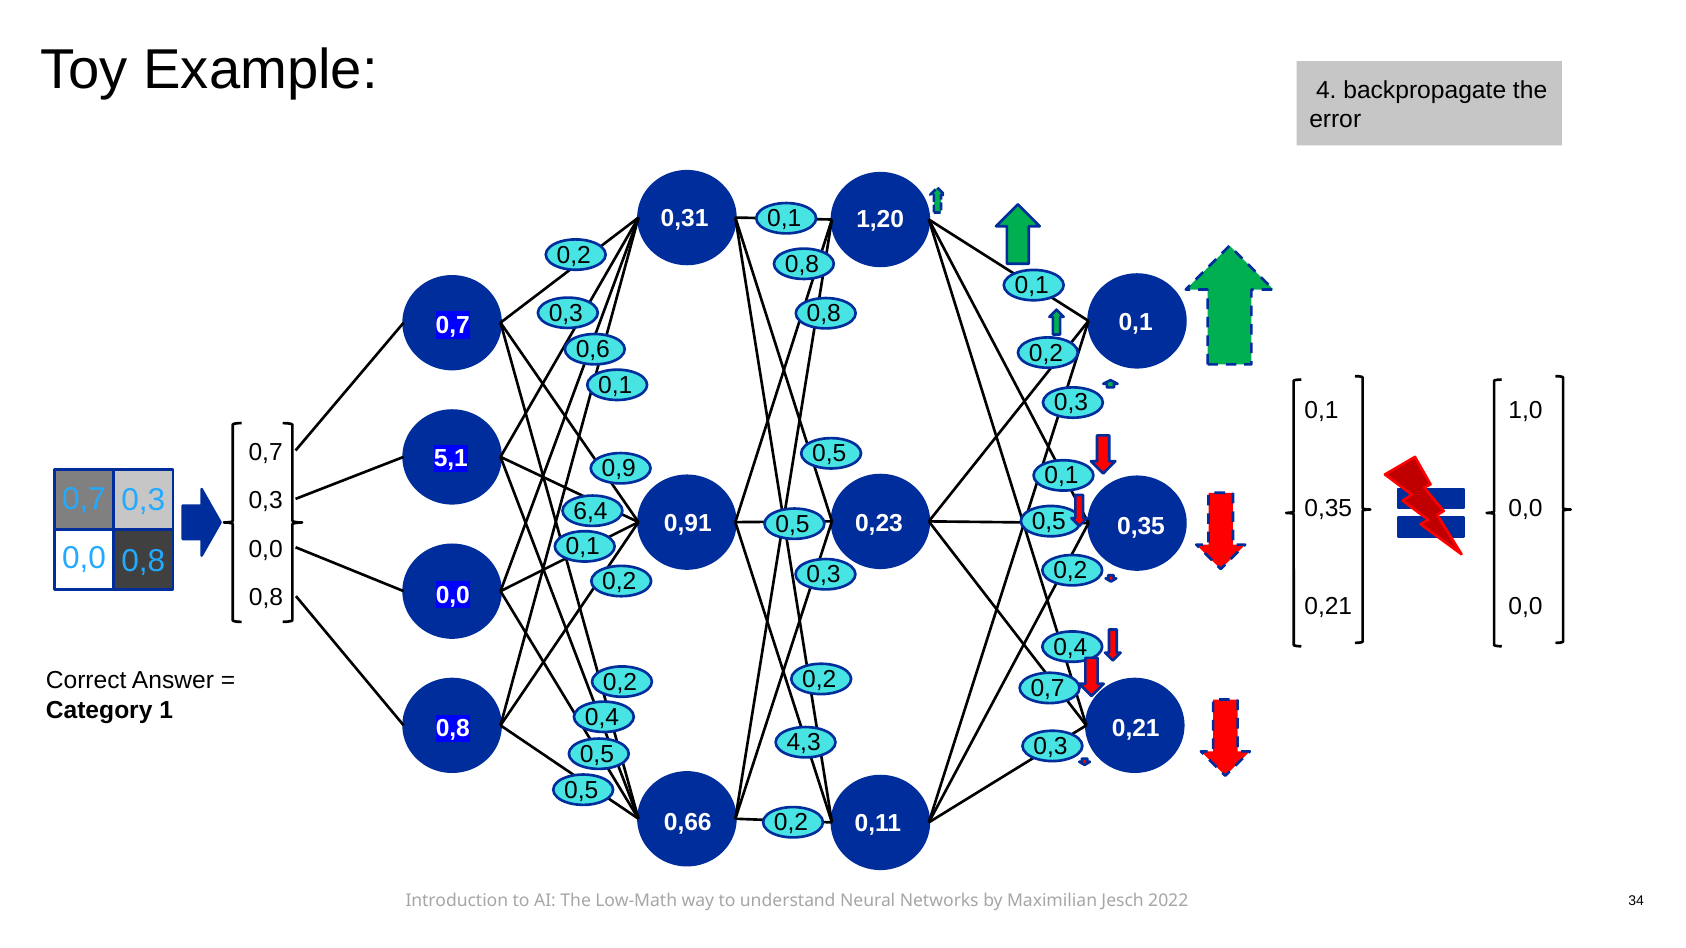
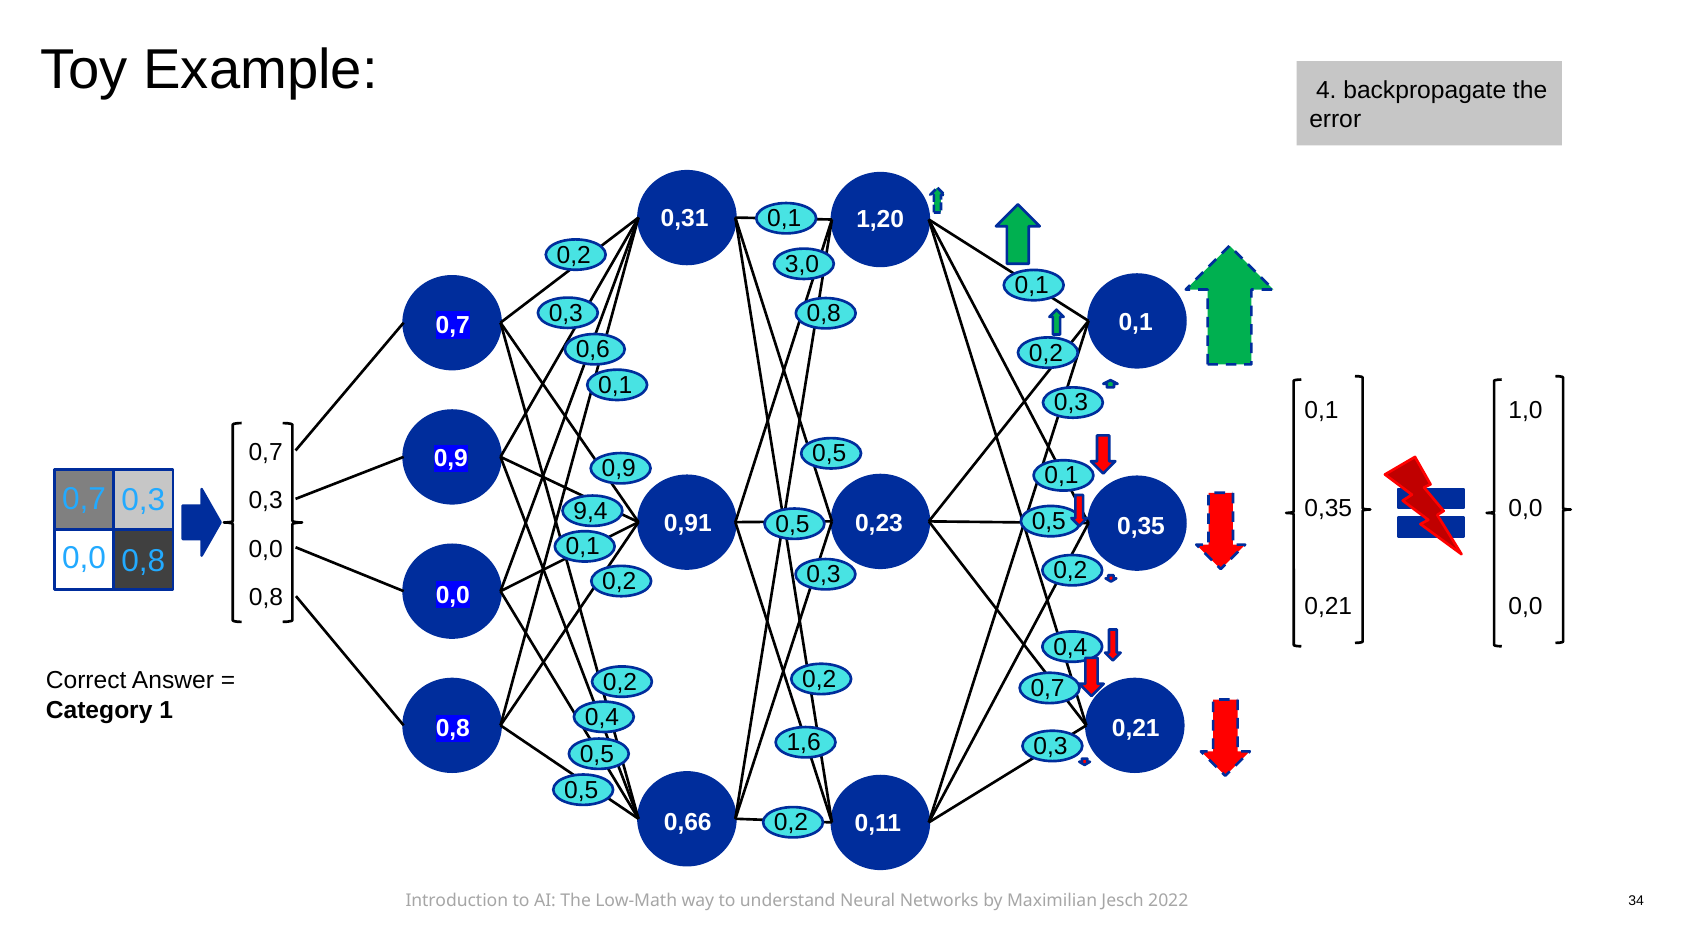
0,8: 0,8 -> 3,0 (802, 264)
5,1: 5,1 -> 0,9 (451, 459)
6,4: 6,4 -> 9,4 (590, 511)
4,3: 4,3 -> 1,6 (804, 743)
